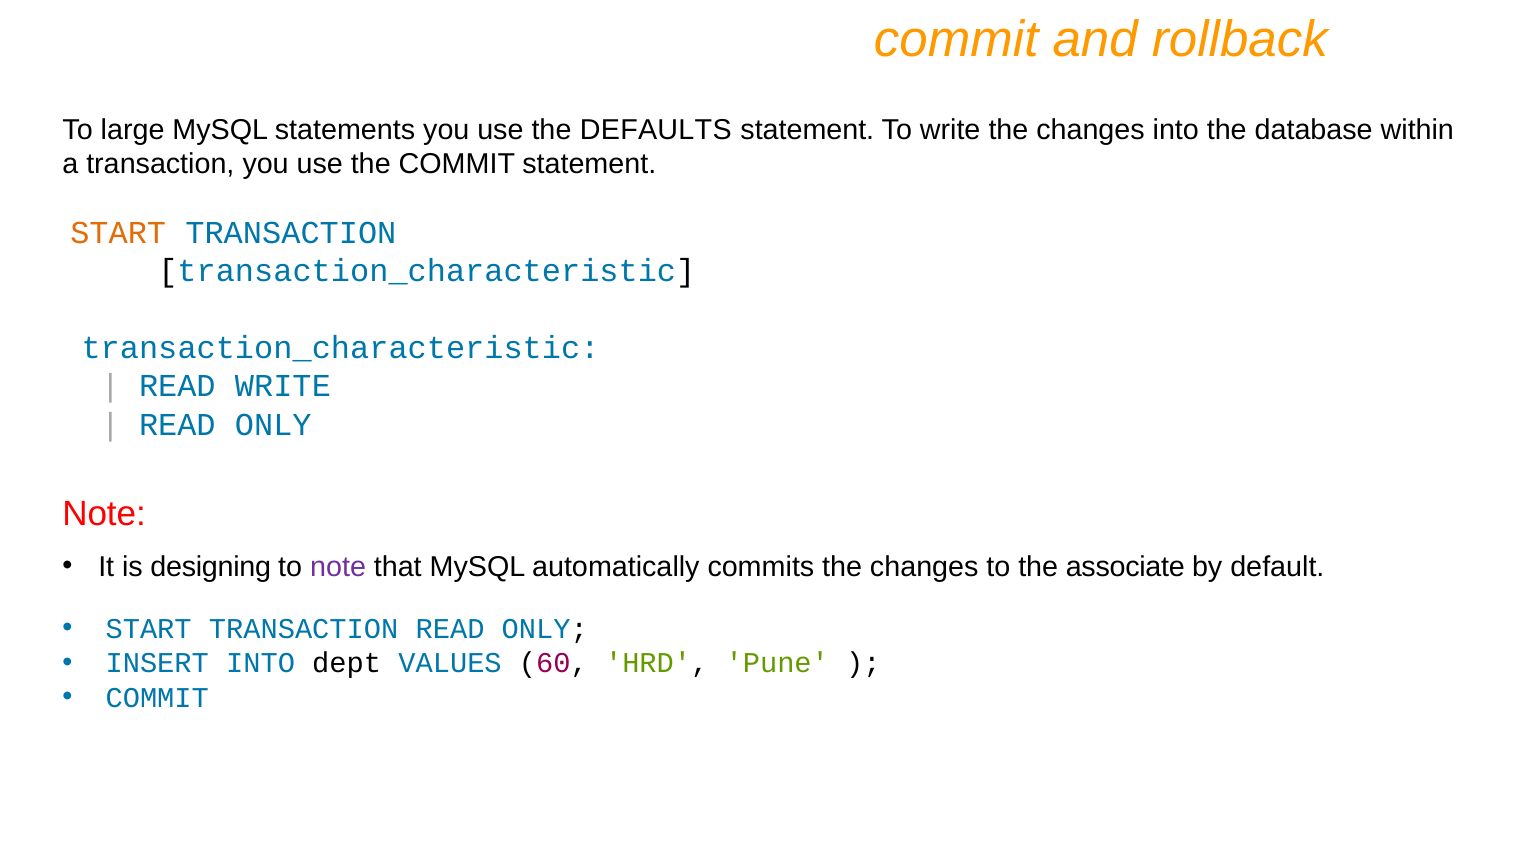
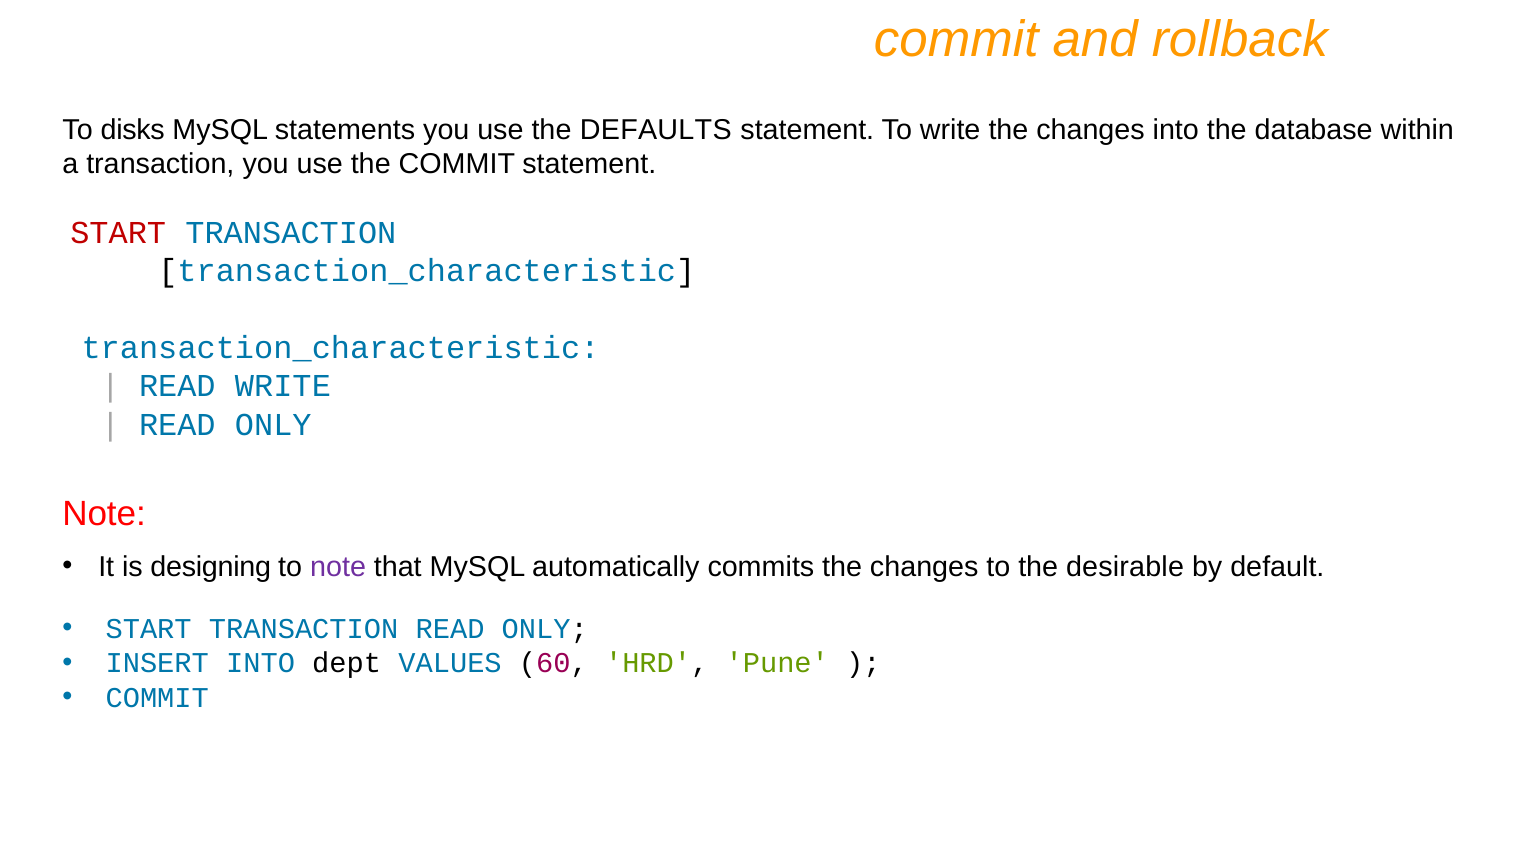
large: large -> disks (133, 130)
START colour: orange -> red (118, 233)
associate: associate -> desirable (1125, 567)
